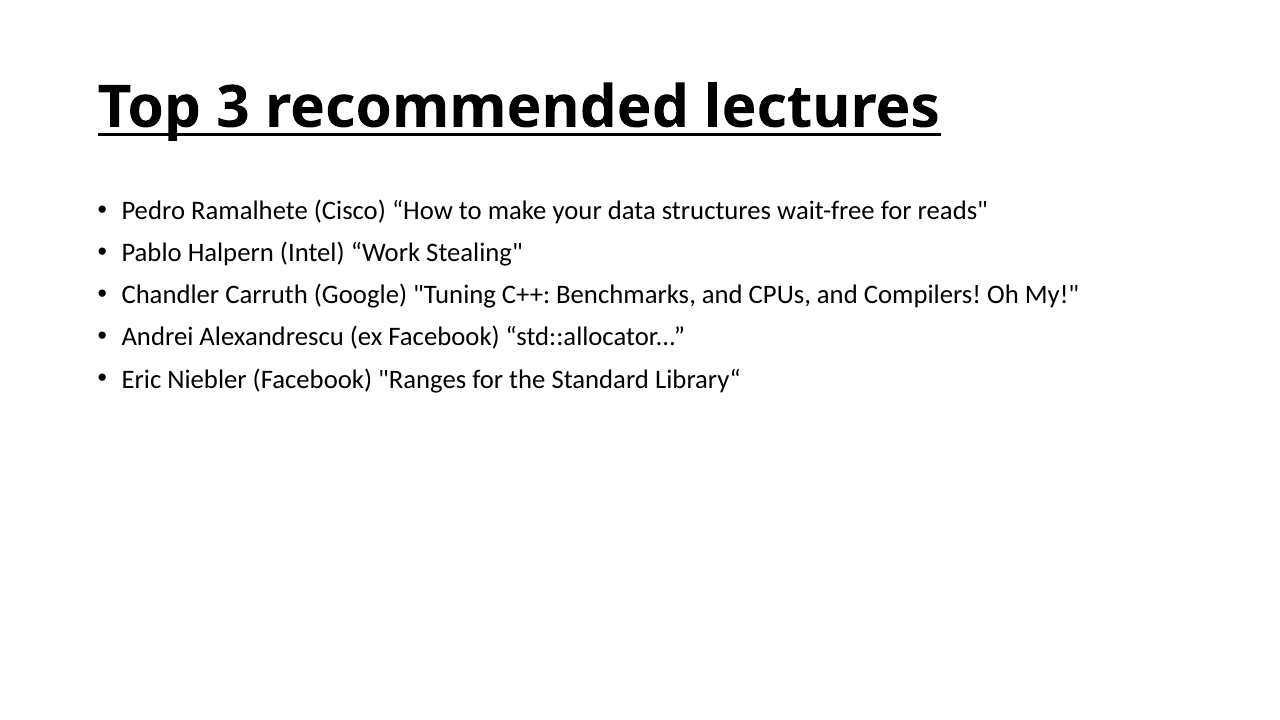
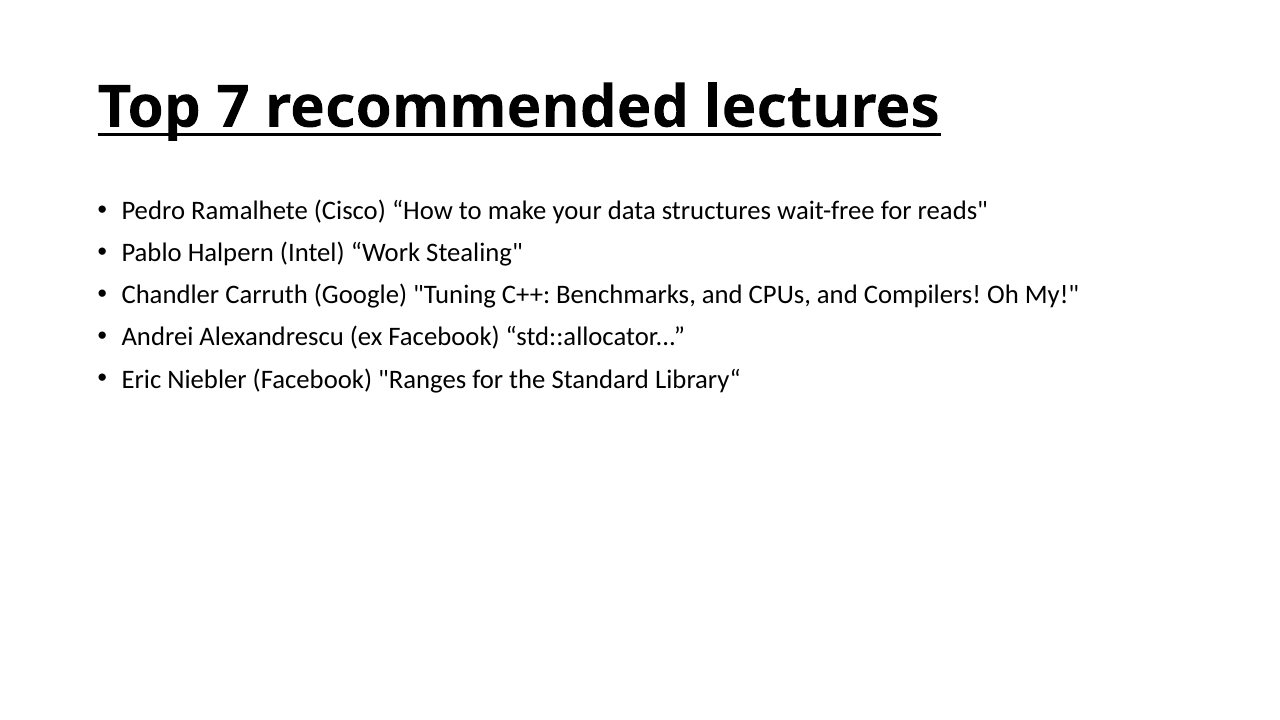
3: 3 -> 7 (233, 108)
